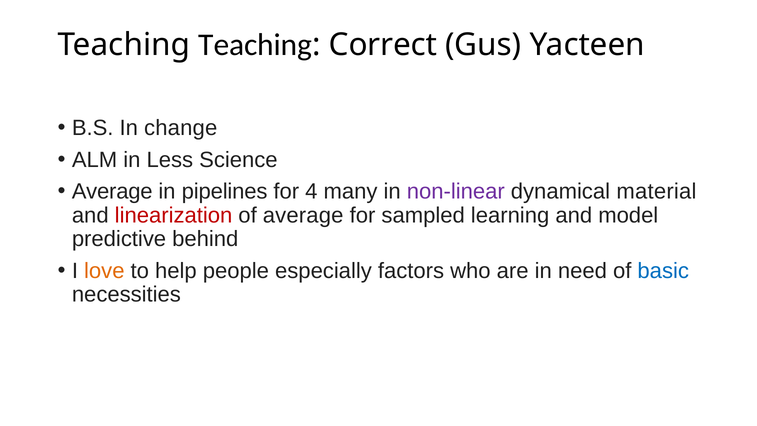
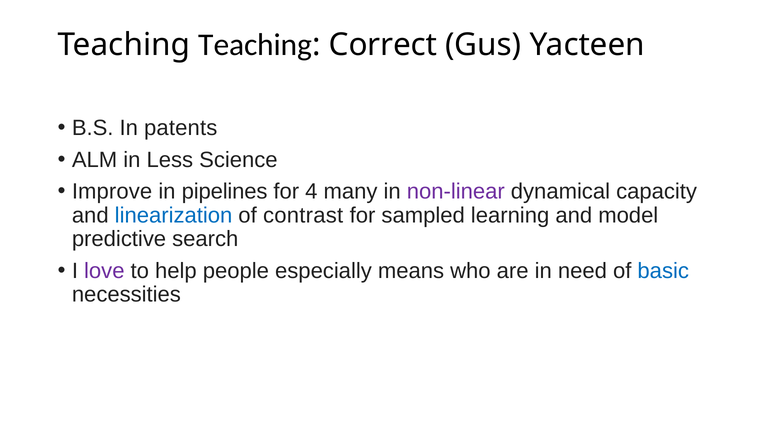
change: change -> patents (181, 128)
Average: Average -> Improve (112, 191)
material: material -> capacity (657, 191)
linearization colour: red -> blue (174, 215)
of average: average -> contrast (303, 215)
behind: behind -> search (205, 239)
love colour: orange -> purple (104, 271)
factors: factors -> means (411, 271)
